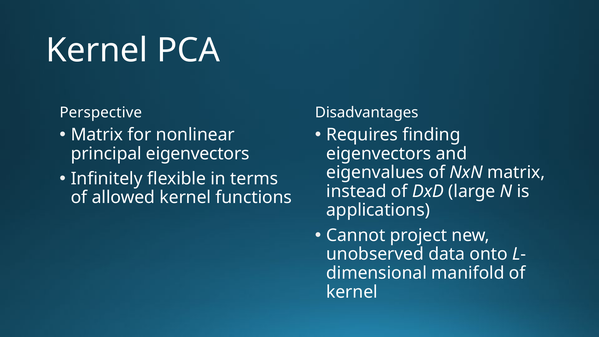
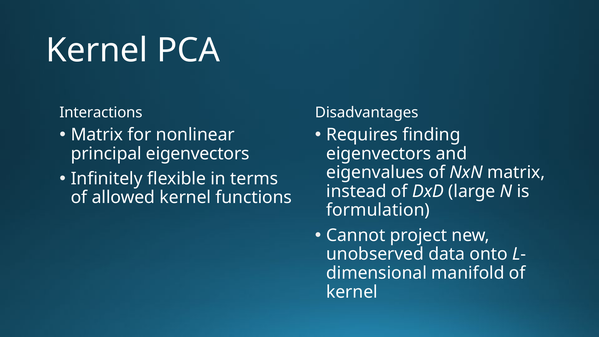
Perspective: Perspective -> Interactions (101, 113)
applications: applications -> formulation (378, 210)
